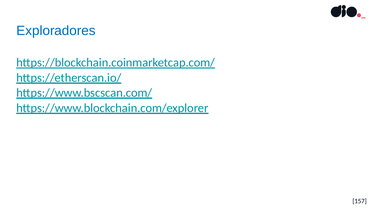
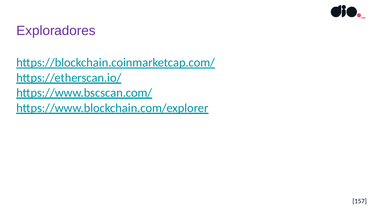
Exploradores colour: blue -> purple (56, 31)
